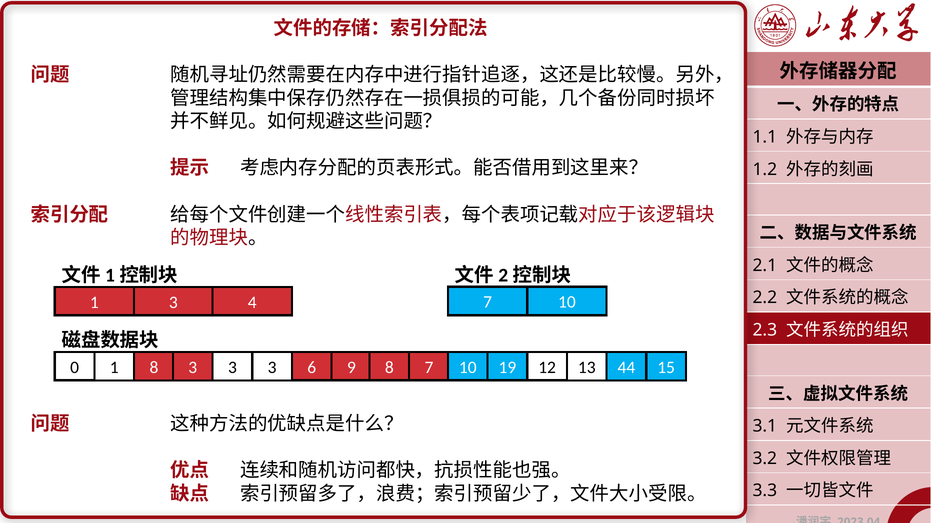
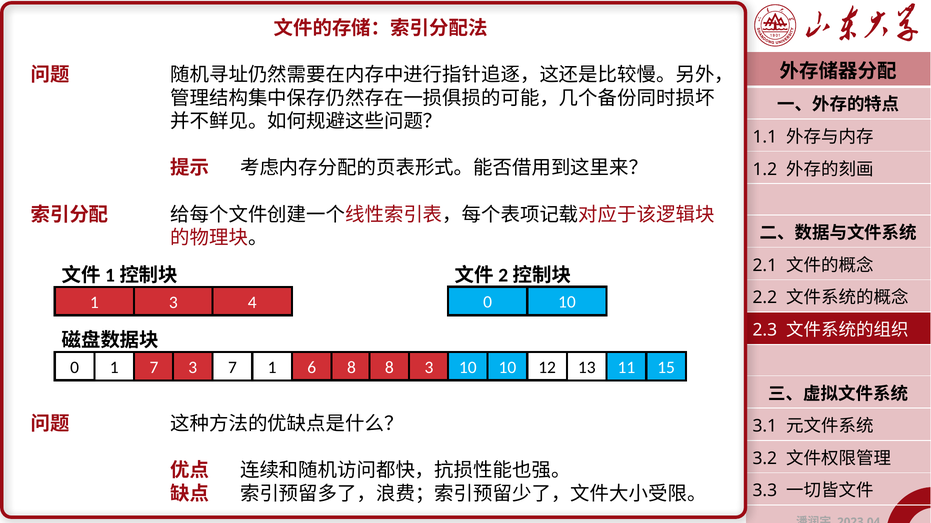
4 7: 7 -> 0 (488, 303)
1 8: 8 -> 7 (154, 368)
3 3: 3 -> 7 (232, 368)
0 3: 3 -> 1 (272, 368)
6 9: 9 -> 8 (351, 368)
8 7: 7 -> 3 (429, 368)
10 19: 19 -> 10 (507, 368)
44: 44 -> 11 (626, 368)
